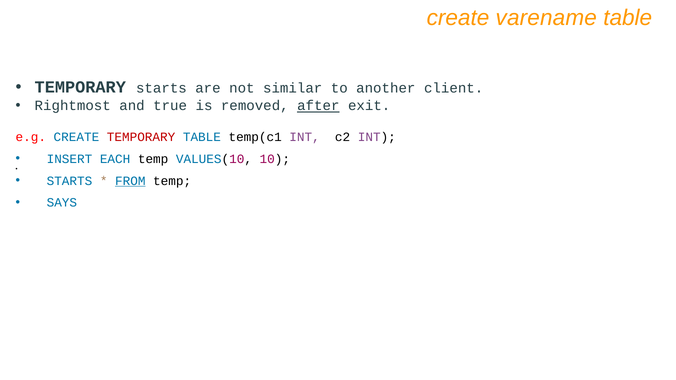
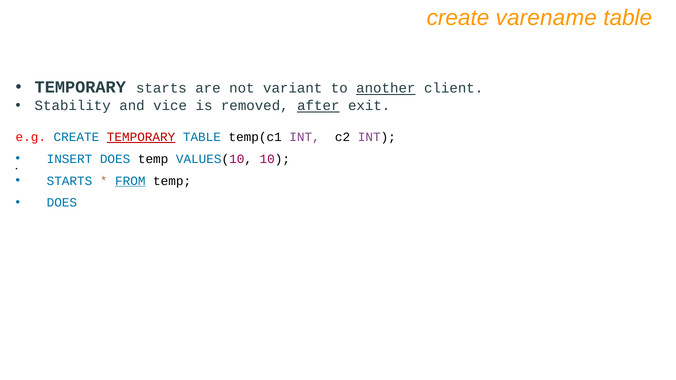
similar: similar -> variant (293, 88)
another underline: none -> present (386, 88)
Rightmost: Rightmost -> Stability (73, 106)
true: true -> vice (170, 106)
TEMPORARY underline: none -> present (141, 137)
INSERT EACH: EACH -> DOES (115, 159)
SAYS: SAYS -> DOES (62, 203)
